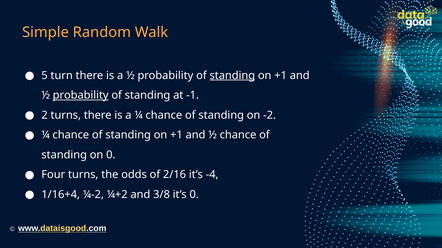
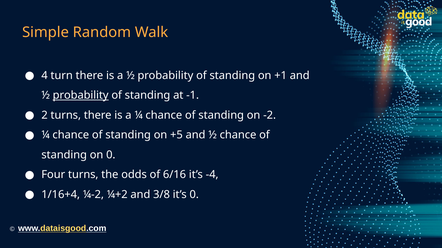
5: 5 -> 4 (45, 76)
standing underline: present -> none (232, 76)
+1: +1 -> +5 (176, 135)
2/16: 2/16 -> 6/16 (175, 175)
